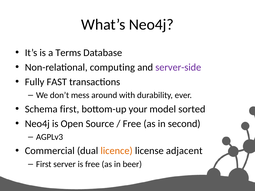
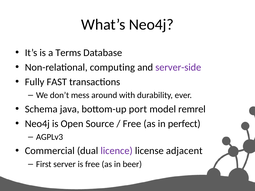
Schema first: first -> java (70, 109)
your: your -> port (138, 109)
sorted: sorted -> remrel (192, 109)
second: second -> perfect (184, 124)
licence colour: orange -> purple (117, 151)
